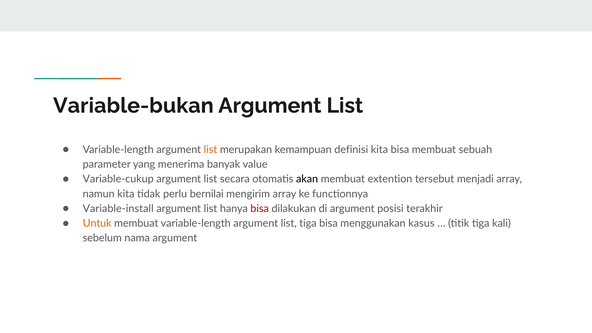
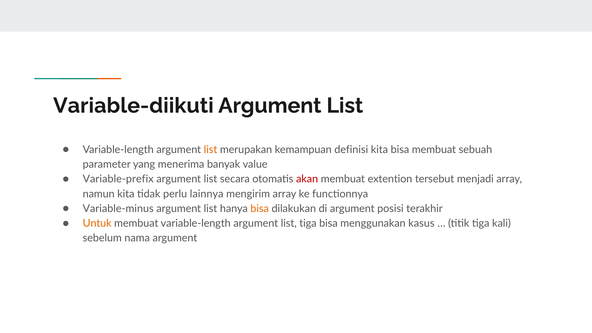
Variable-bukan: Variable-bukan -> Variable-diikuti (133, 106)
Variable-cukup: Variable-cukup -> Variable-prefix (118, 179)
akan colour: black -> red (307, 179)
bernilai: bernilai -> lainnya (207, 194)
Variable-install: Variable-install -> Variable-minus (118, 209)
bisa colour: red -> orange (260, 209)
